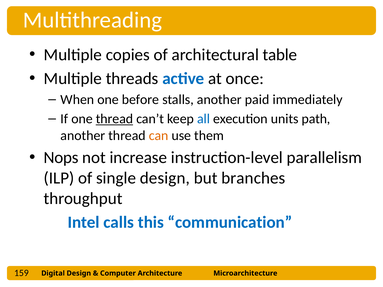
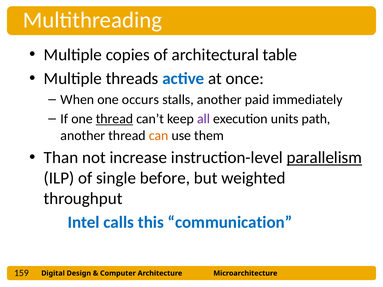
before: before -> occurs (140, 100)
all colour: blue -> purple (204, 119)
Nops: Nops -> Than (61, 158)
parallelism underline: none -> present (324, 158)
single design: design -> before (165, 178)
branches: branches -> weighted (253, 178)
